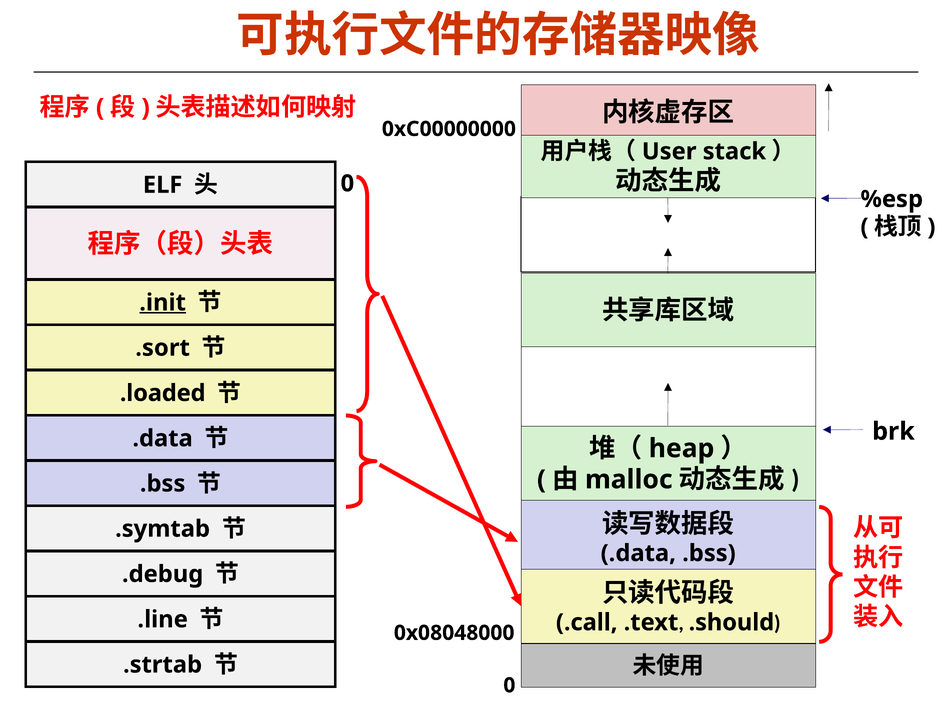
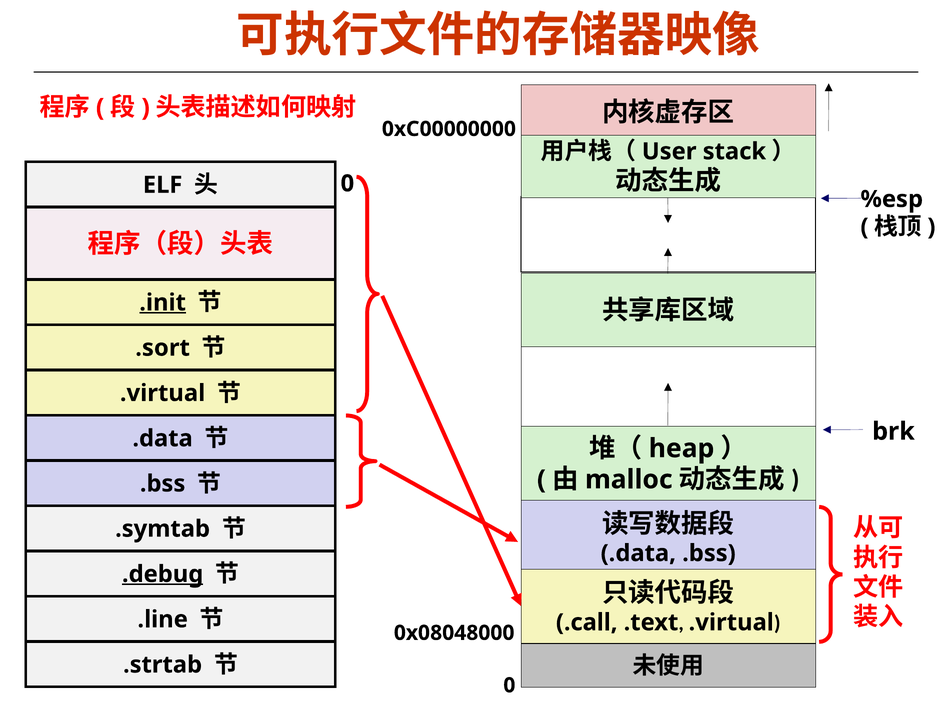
.loaded: .loaded -> .virtual (163, 393)
.debug underline: none -> present (163, 574)
.should: .should -> .virtual (731, 622)
